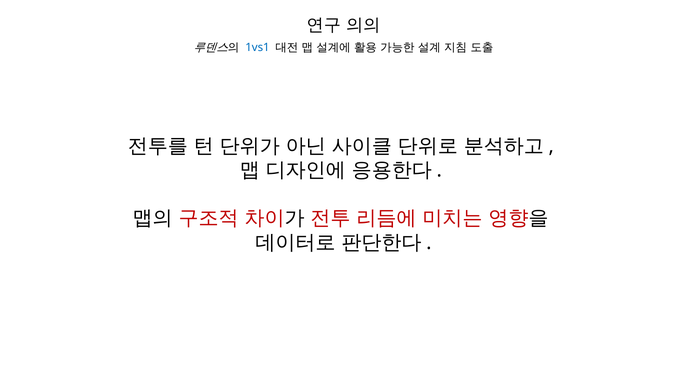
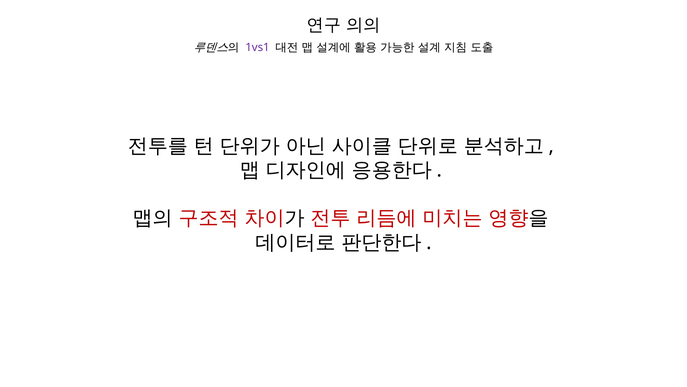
1vs1 colour: blue -> purple (258, 47)
